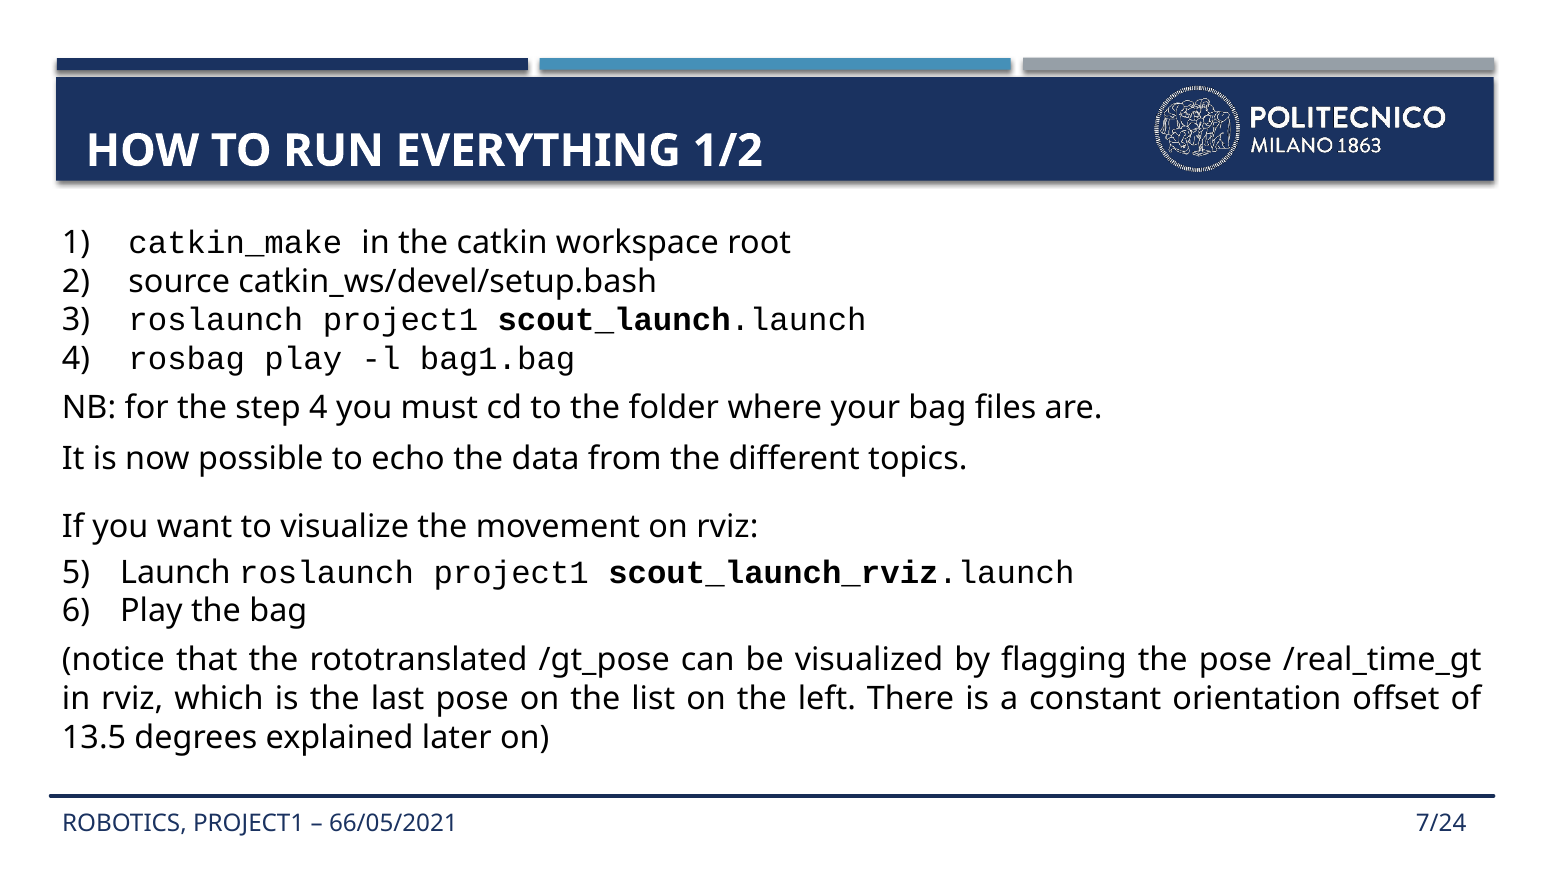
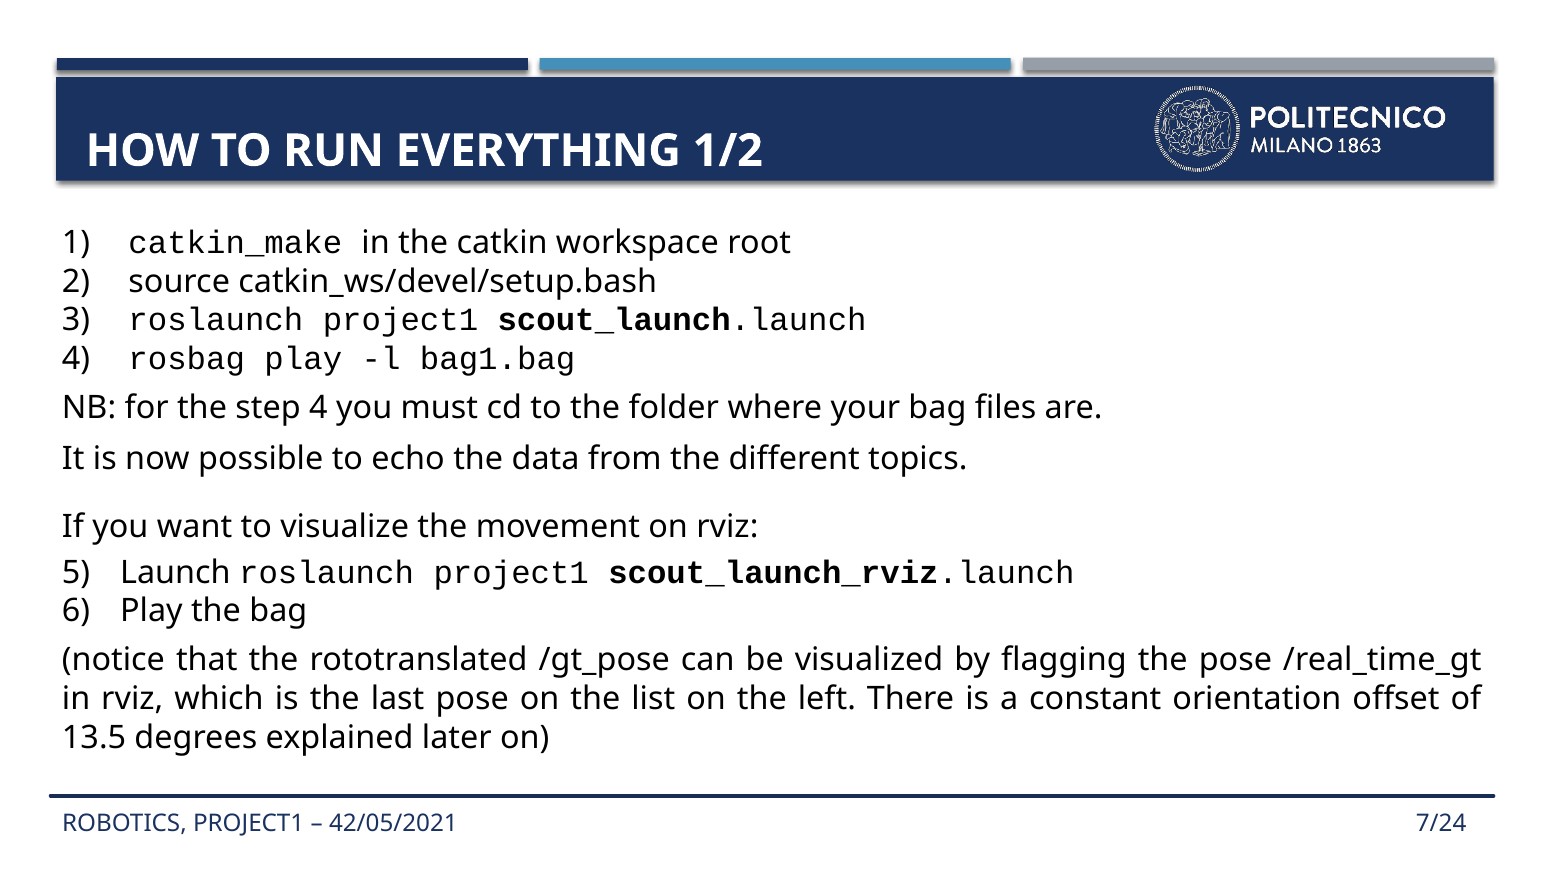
66/05/2021: 66/05/2021 -> 42/05/2021 (393, 823)
